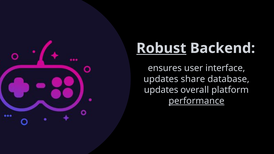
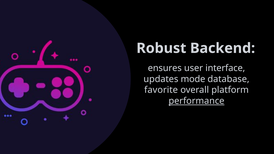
Robust underline: present -> none (161, 48)
share: share -> mode (193, 79)
updates: updates -> favorite (161, 90)
